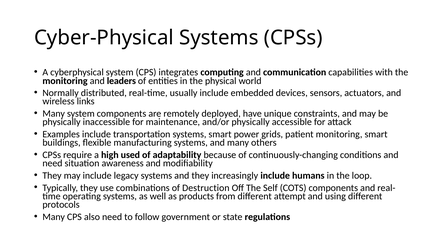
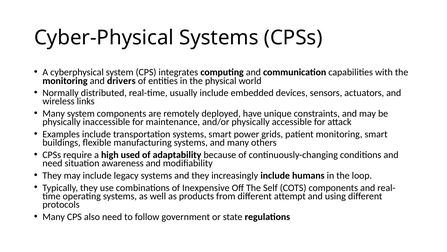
leaders: leaders -> drivers (121, 81)
Destruction: Destruction -> Inexpensive (206, 187)
